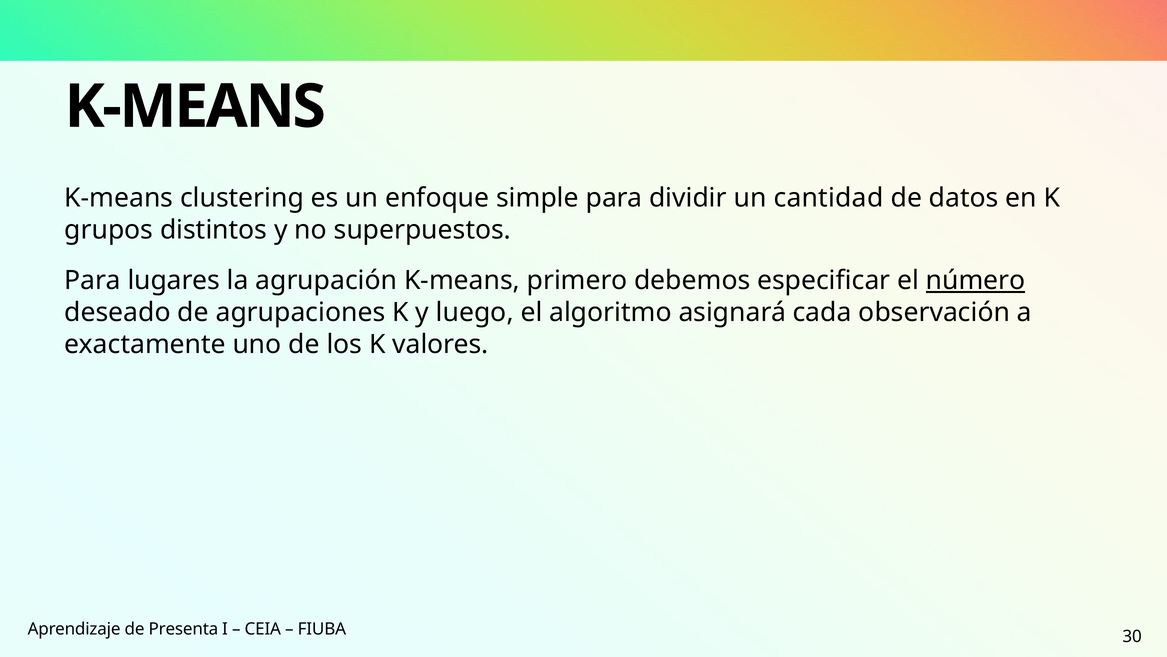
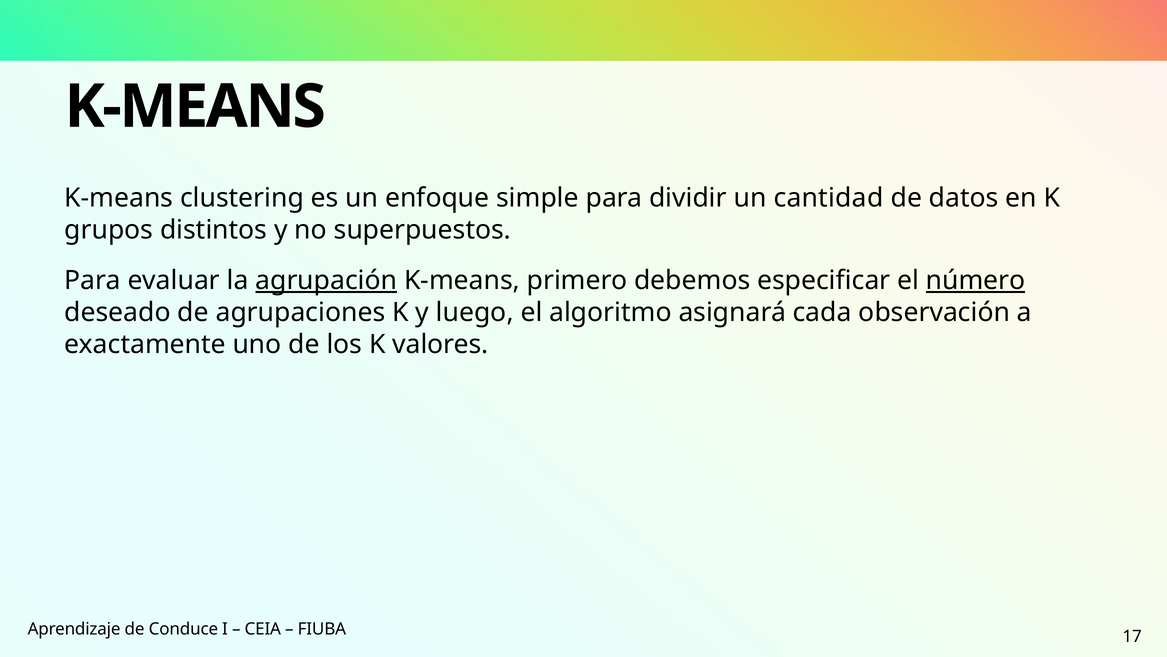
lugares: lugares -> evaluar (174, 280)
agrupación underline: none -> present (326, 280)
Presenta: Presenta -> Conduce (183, 629)
30: 30 -> 17 (1132, 636)
